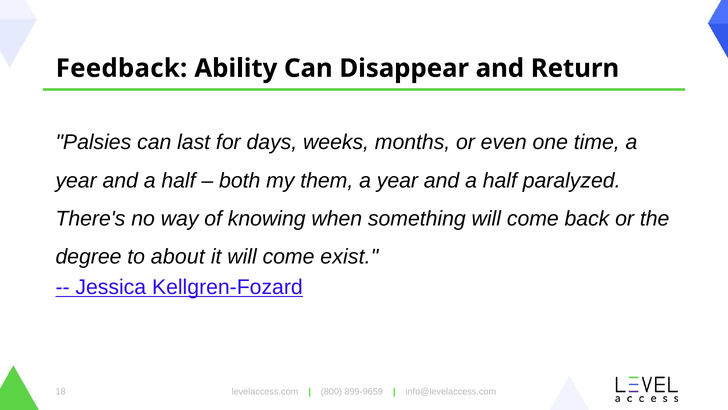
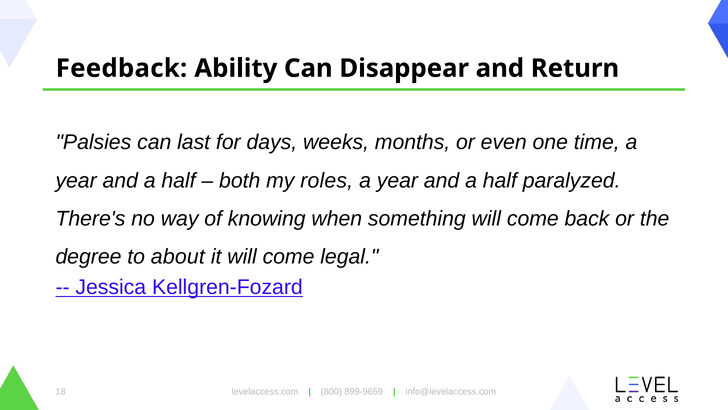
them: them -> roles (327, 180)
exist: exist -> legal (349, 257)
